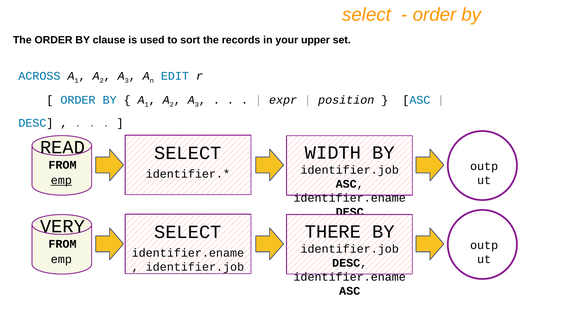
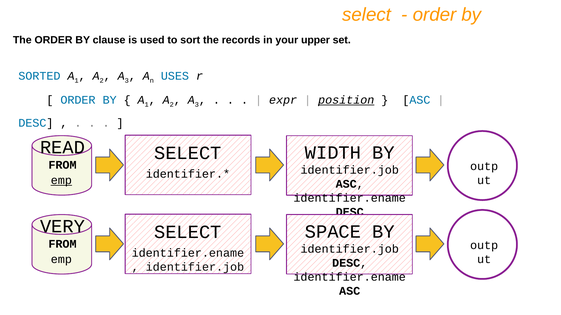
ACROSS: ACROSS -> SORTED (39, 76)
EDIT: EDIT -> USES (175, 76)
position underline: none -> present (346, 100)
THERE: THERE -> SPACE (333, 232)
